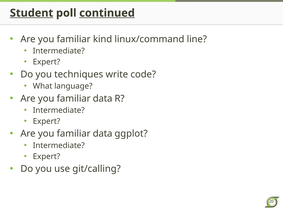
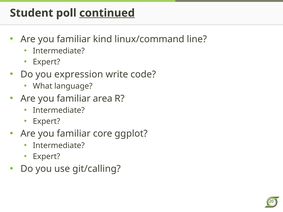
Student underline: present -> none (32, 13)
techniques: techniques -> expression (79, 74)
data: data -> area (103, 99)
data: data -> core (103, 134)
